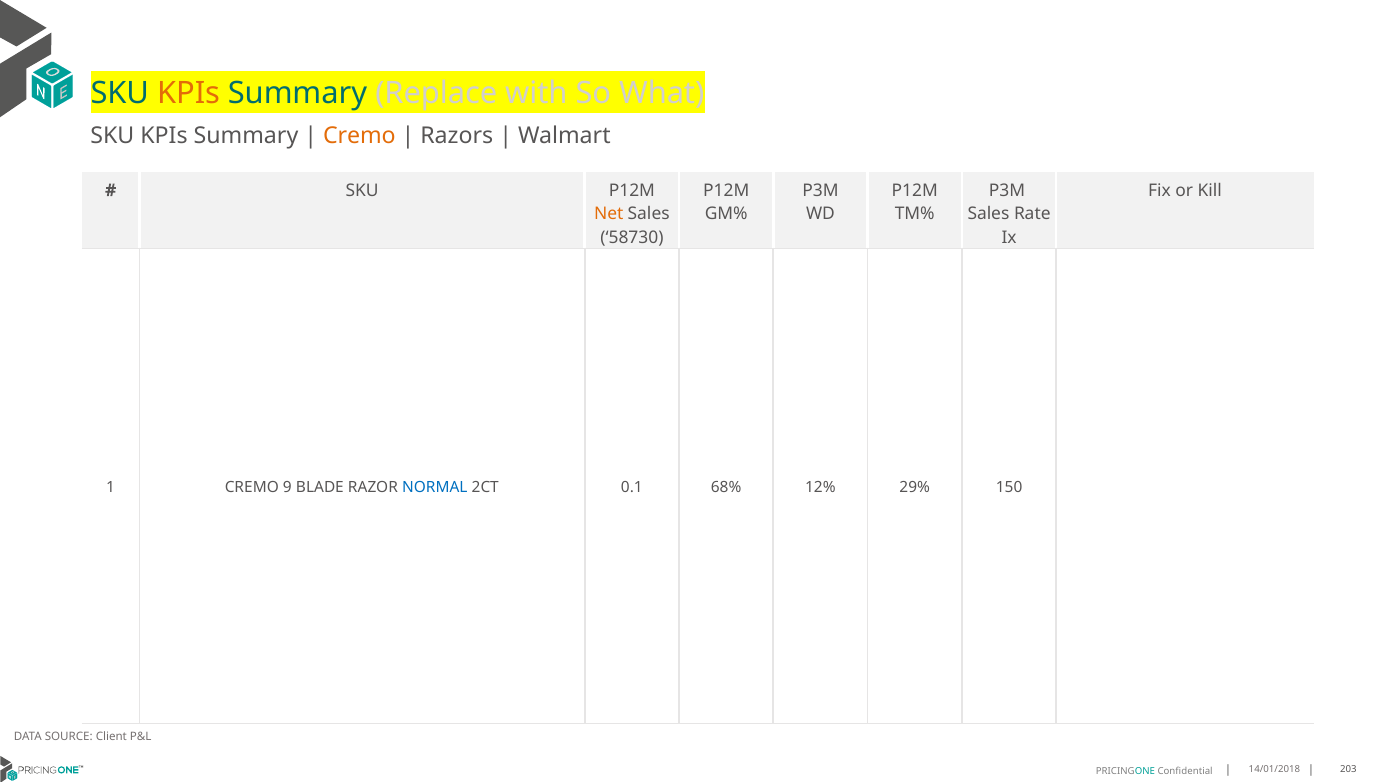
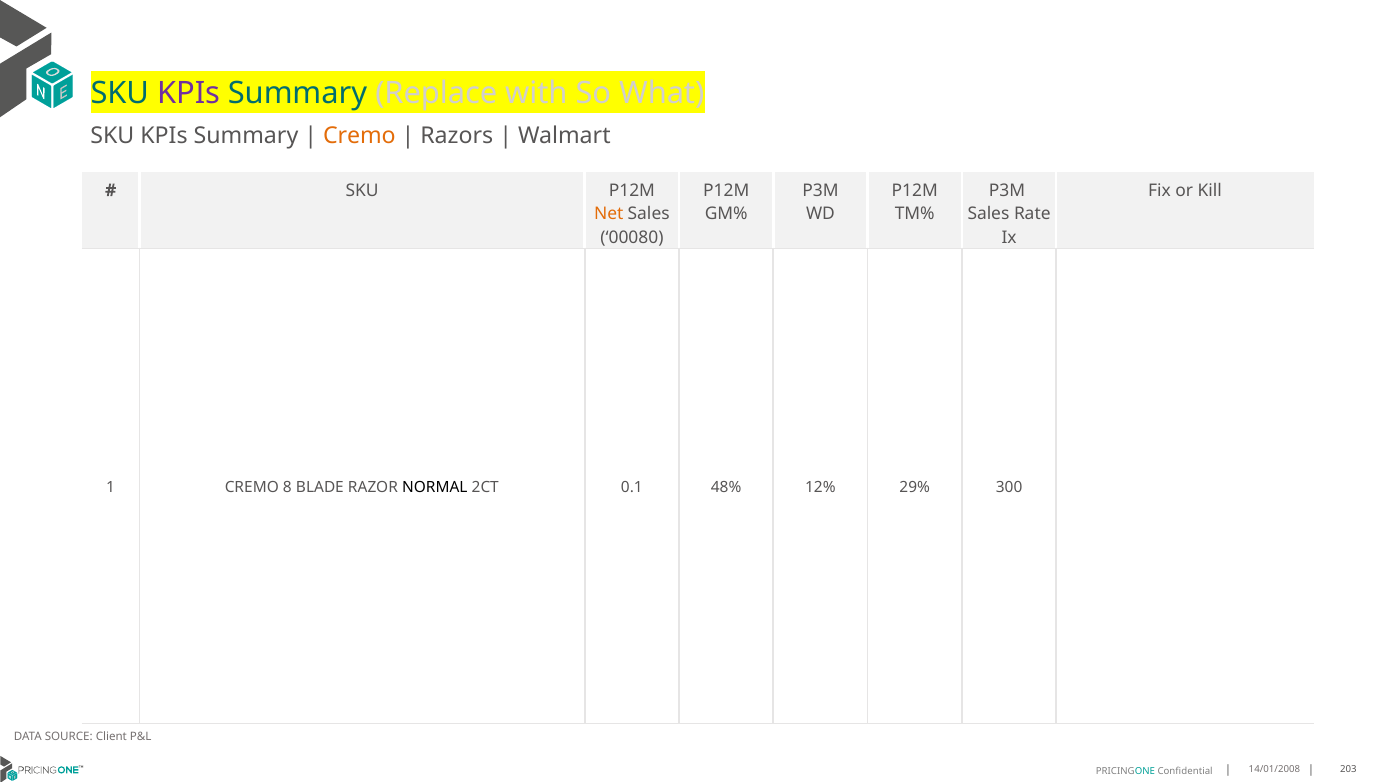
KPIs colour: orange -> purple (189, 93)
58730: 58730 -> 00080 (632, 238)
9: 9 -> 8 (287, 488)
NORMAL colour: blue -> black (435, 488)
68%: 68% -> 48% (726, 488)
150: 150 -> 300 (1009, 488)
14/01/2018: 14/01/2018 -> 14/01/2008 (1274, 770)
